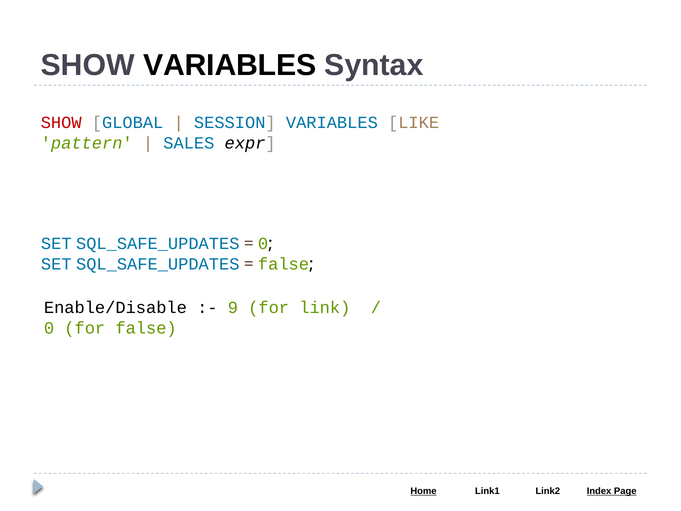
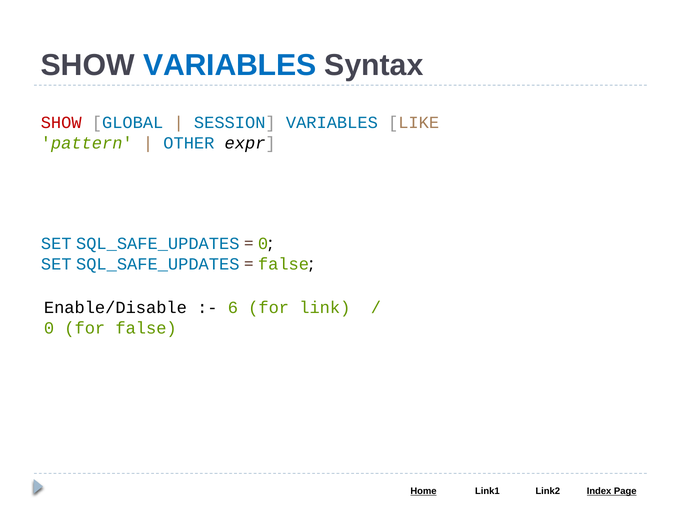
VARIABLES colour: black -> blue (230, 65)
SALES: SALES -> OTHER (189, 143)
9: 9 -> 6 (233, 307)
